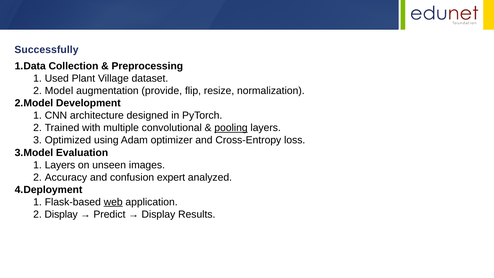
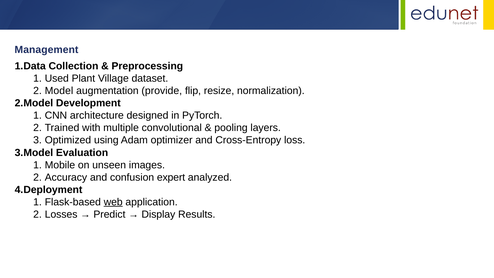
Successfully: Successfully -> Management (46, 50)
pooling underline: present -> none (231, 128)
Layers: Layers -> Mobile (60, 165)
Display: Display -> Losses (61, 214)
